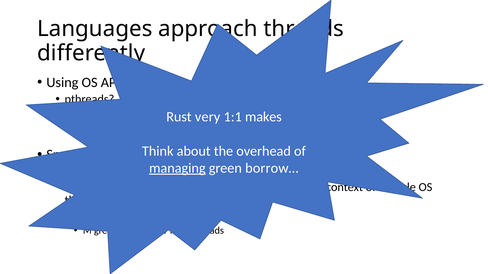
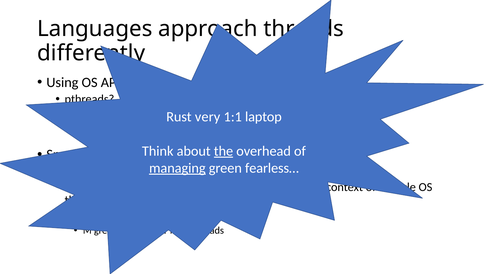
makes: makes -> laptop (263, 117)
the underline: none -> present (223, 151)
borrow…: borrow… -> fearless… (272, 168)
